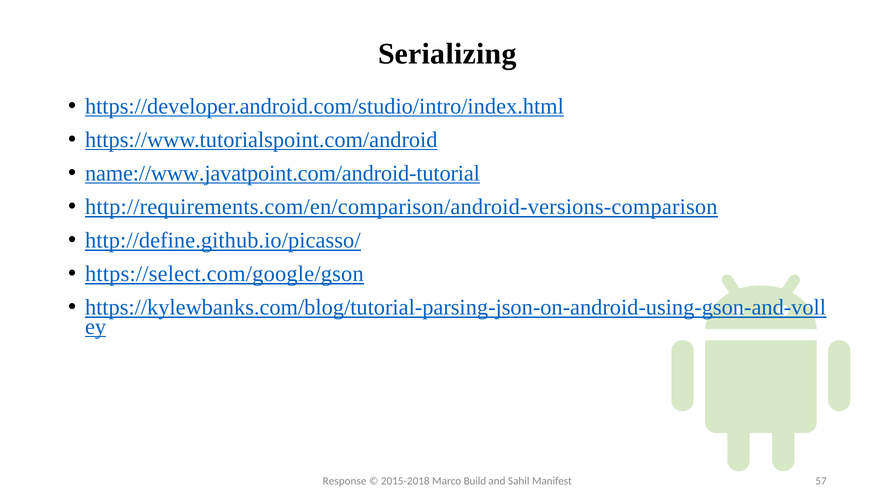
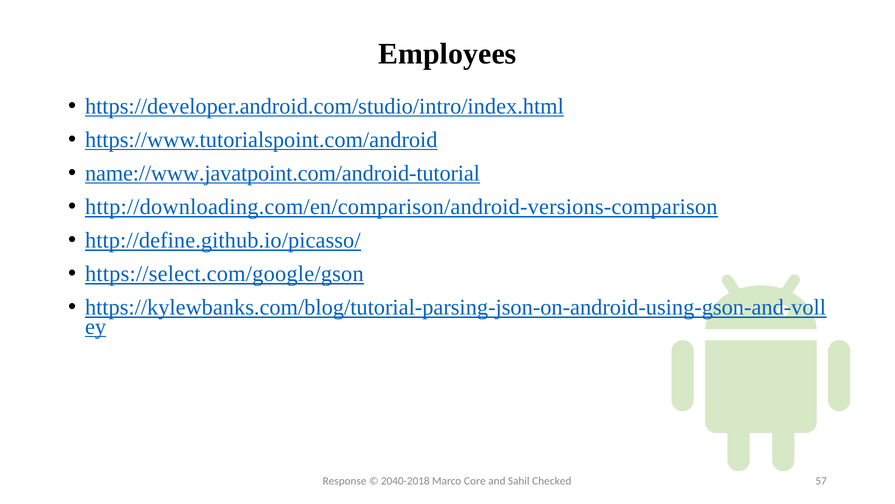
Serializing: Serializing -> Employees (447, 54)
http://requirements.com/en/comparison/android-versions-comparison: http://requirements.com/en/comparison/android-versions-comparison -> http://downloading.com/en/comparison/android-versions-comparison (401, 207)
2015-2018: 2015-2018 -> 2040-2018 (405, 481)
Build: Build -> Core (475, 481)
Manifest: Manifest -> Checked (552, 481)
